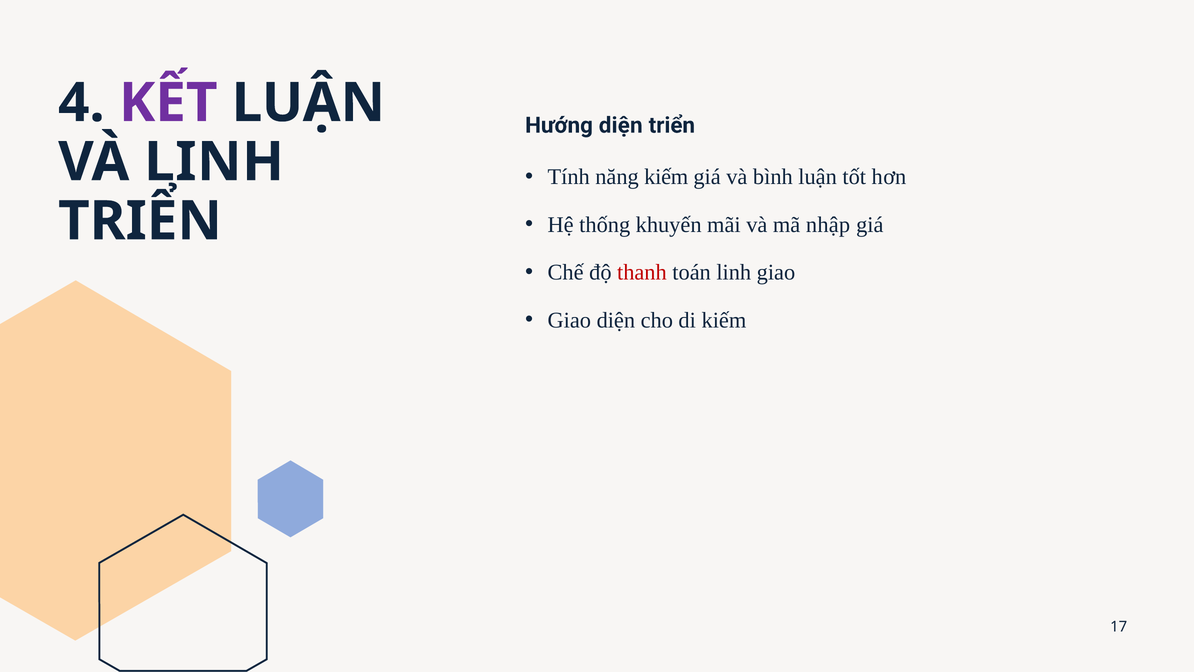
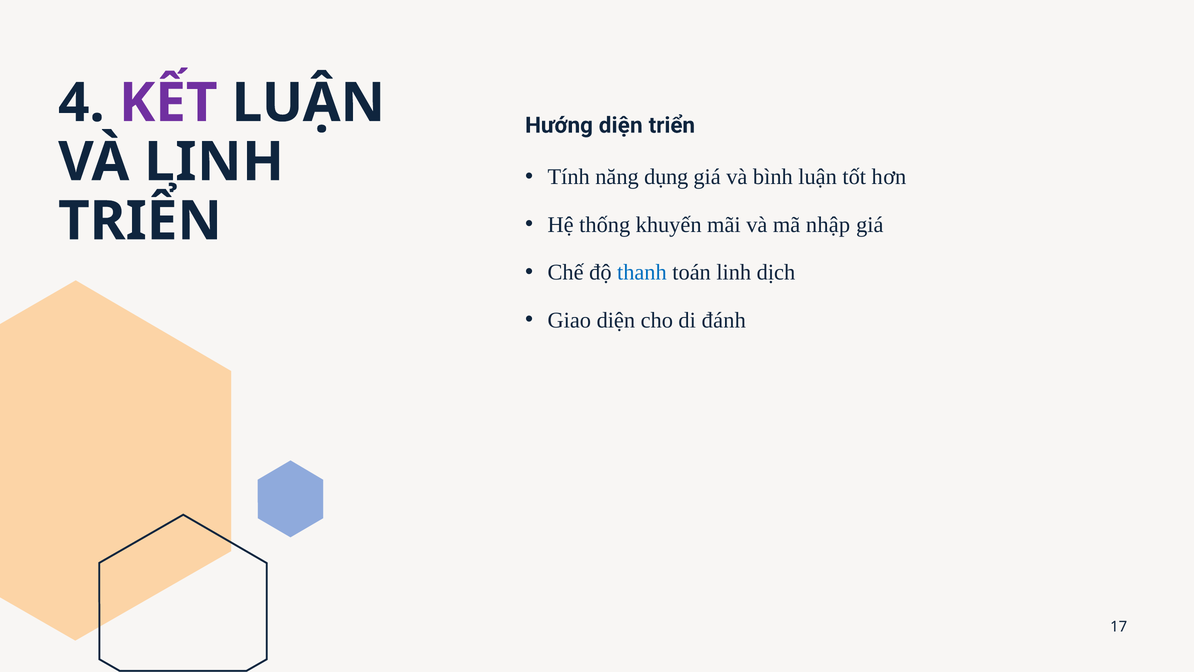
năng kiếm: kiếm -> dụng (666, 177)
thanh colour: red -> blue (642, 272)
linh giao: giao -> dịch (776, 272)
di kiếm: kiếm -> đánh (724, 320)
